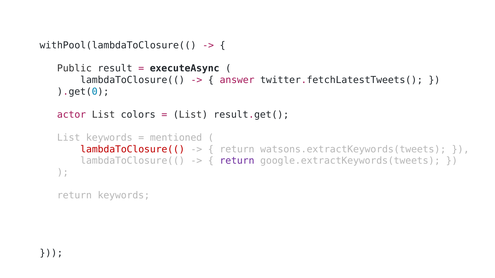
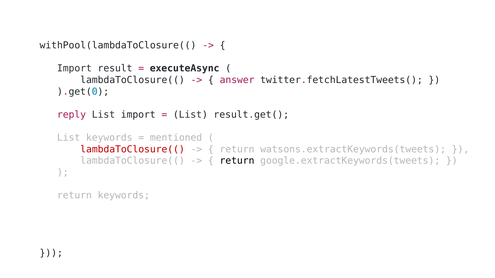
Public: Public -> Import (74, 69)
actor: actor -> reply (72, 115)
List colors: colors -> import (138, 115)
return colour: purple -> black (237, 161)
